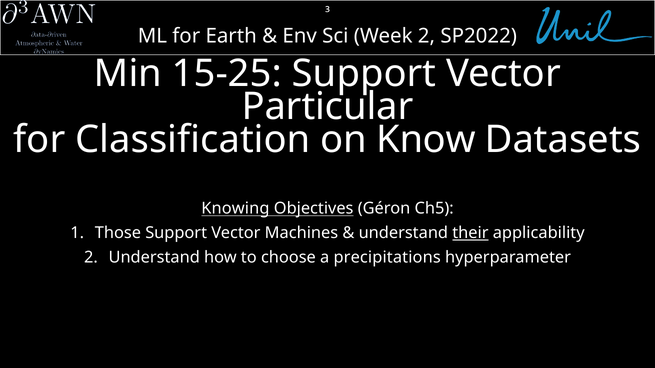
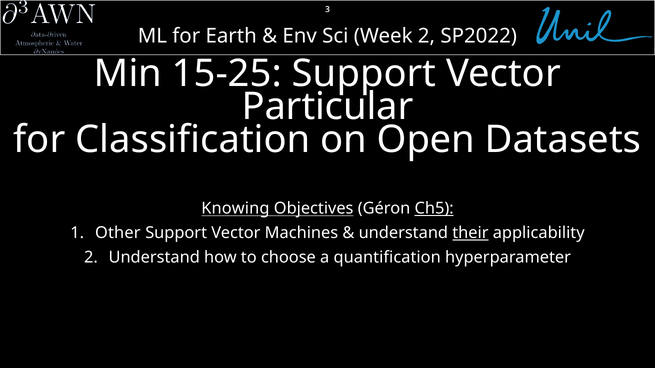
Know: Know -> Open (426, 140)
Ch5 underline: none -> present (434, 209)
Those: Those -> Other (118, 233)
precipitations: precipitations -> quantification (387, 258)
